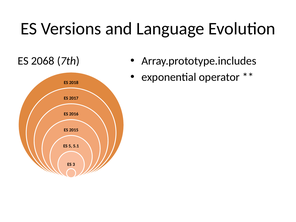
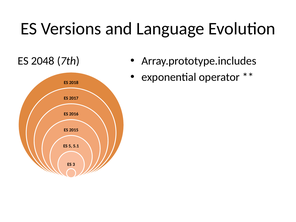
2068: 2068 -> 2048 (43, 61)
